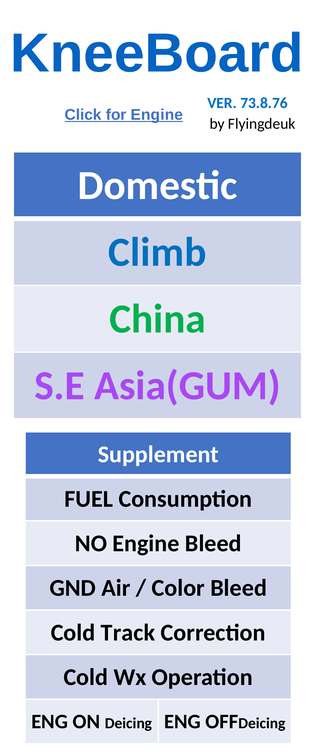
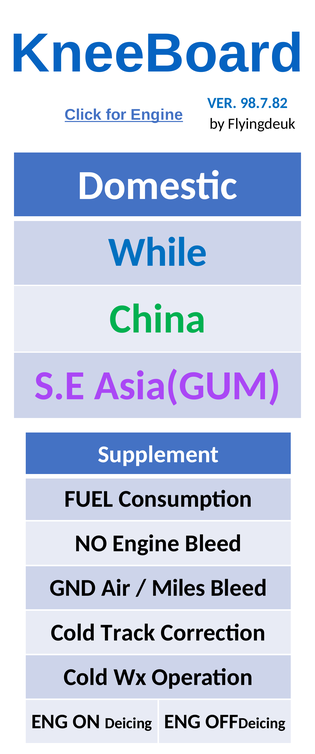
73.8.76: 73.8.76 -> 98.7.82 (264, 103)
Climb: Climb -> While (158, 252)
Color: Color -> Miles (178, 588)
